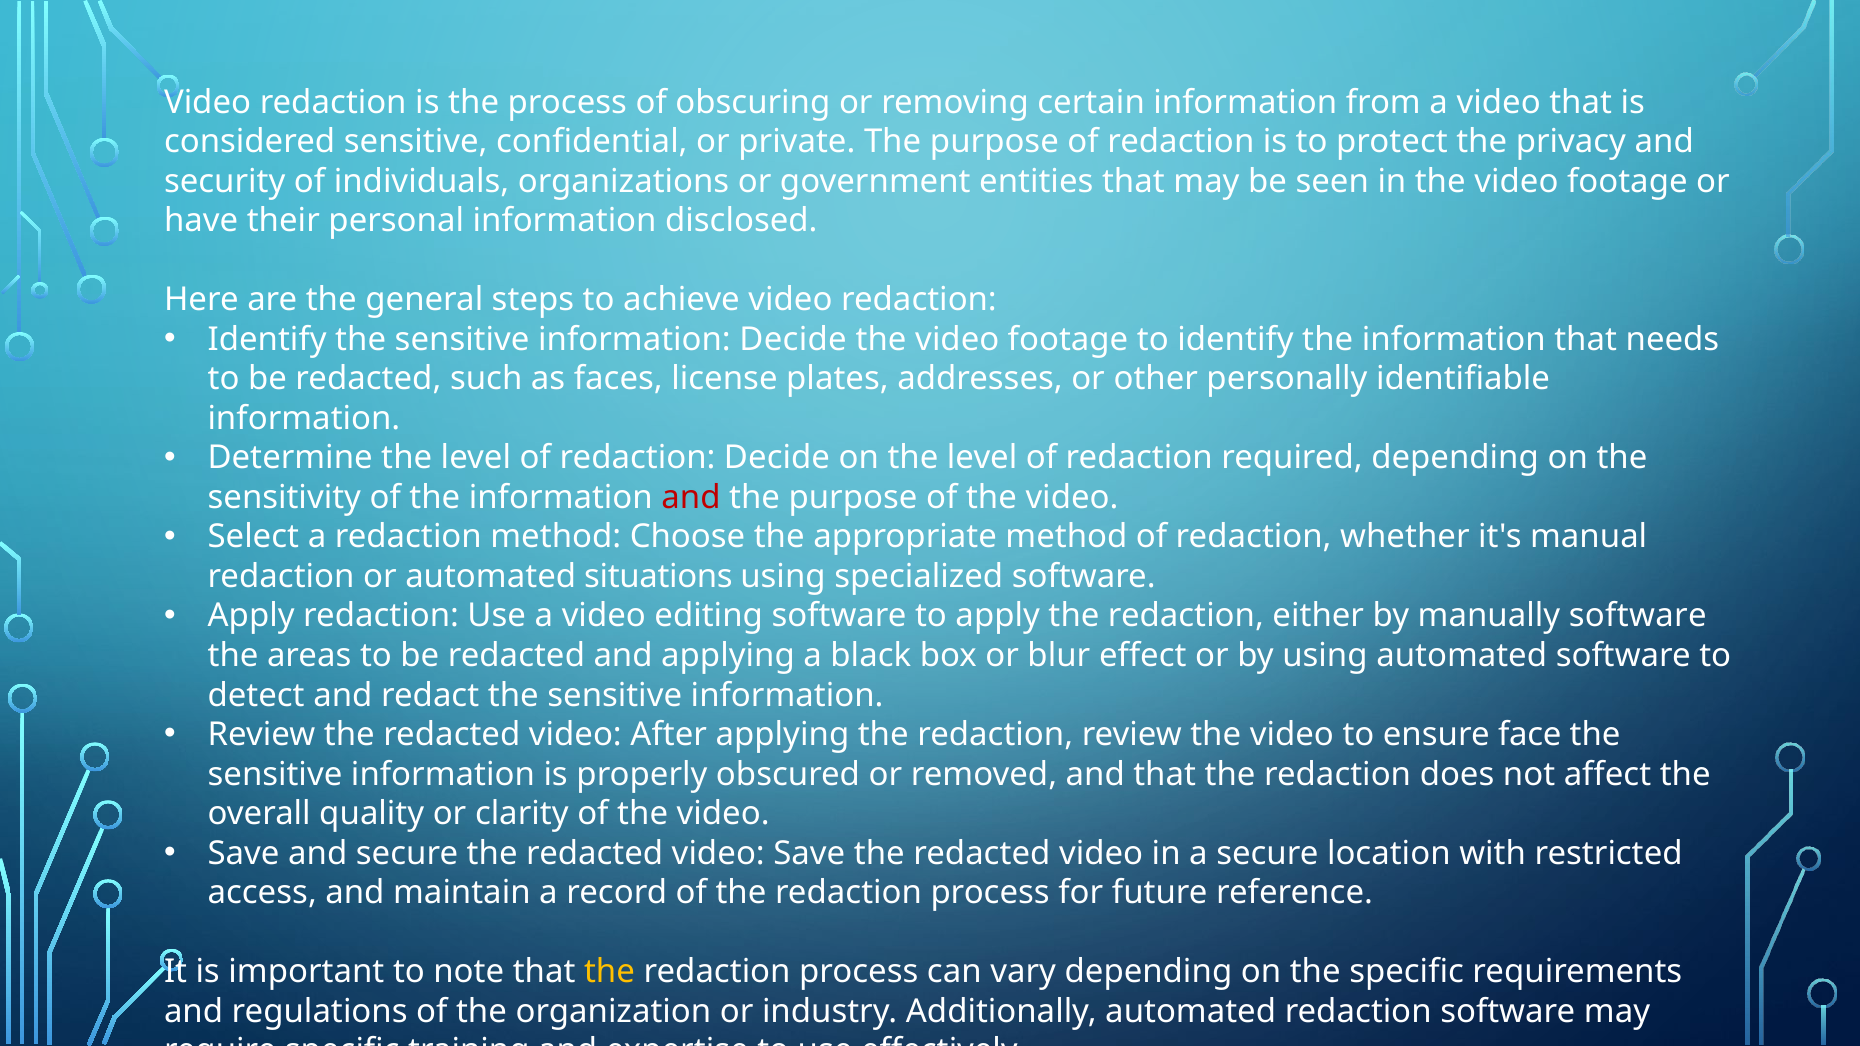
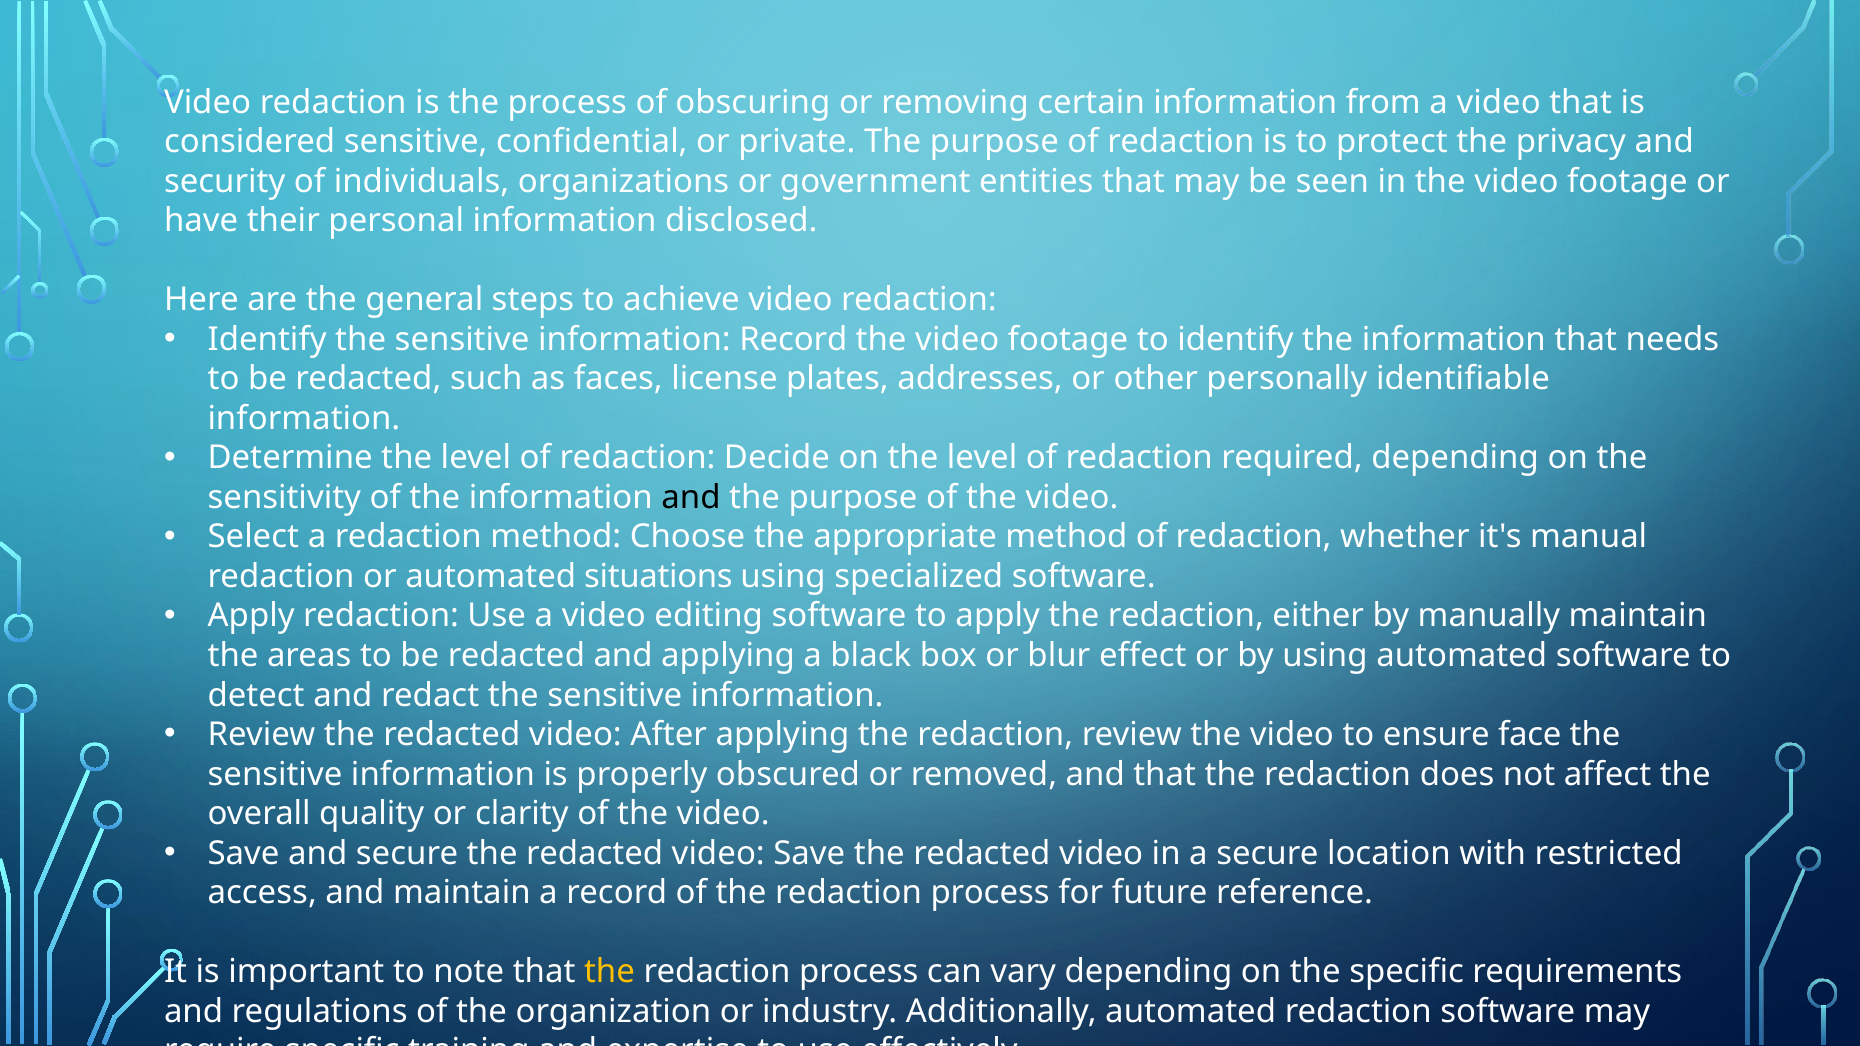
information Decide: Decide -> Record (793, 339)
and colour: red -> black (691, 498)
manually software: software -> maintain (1638, 616)
